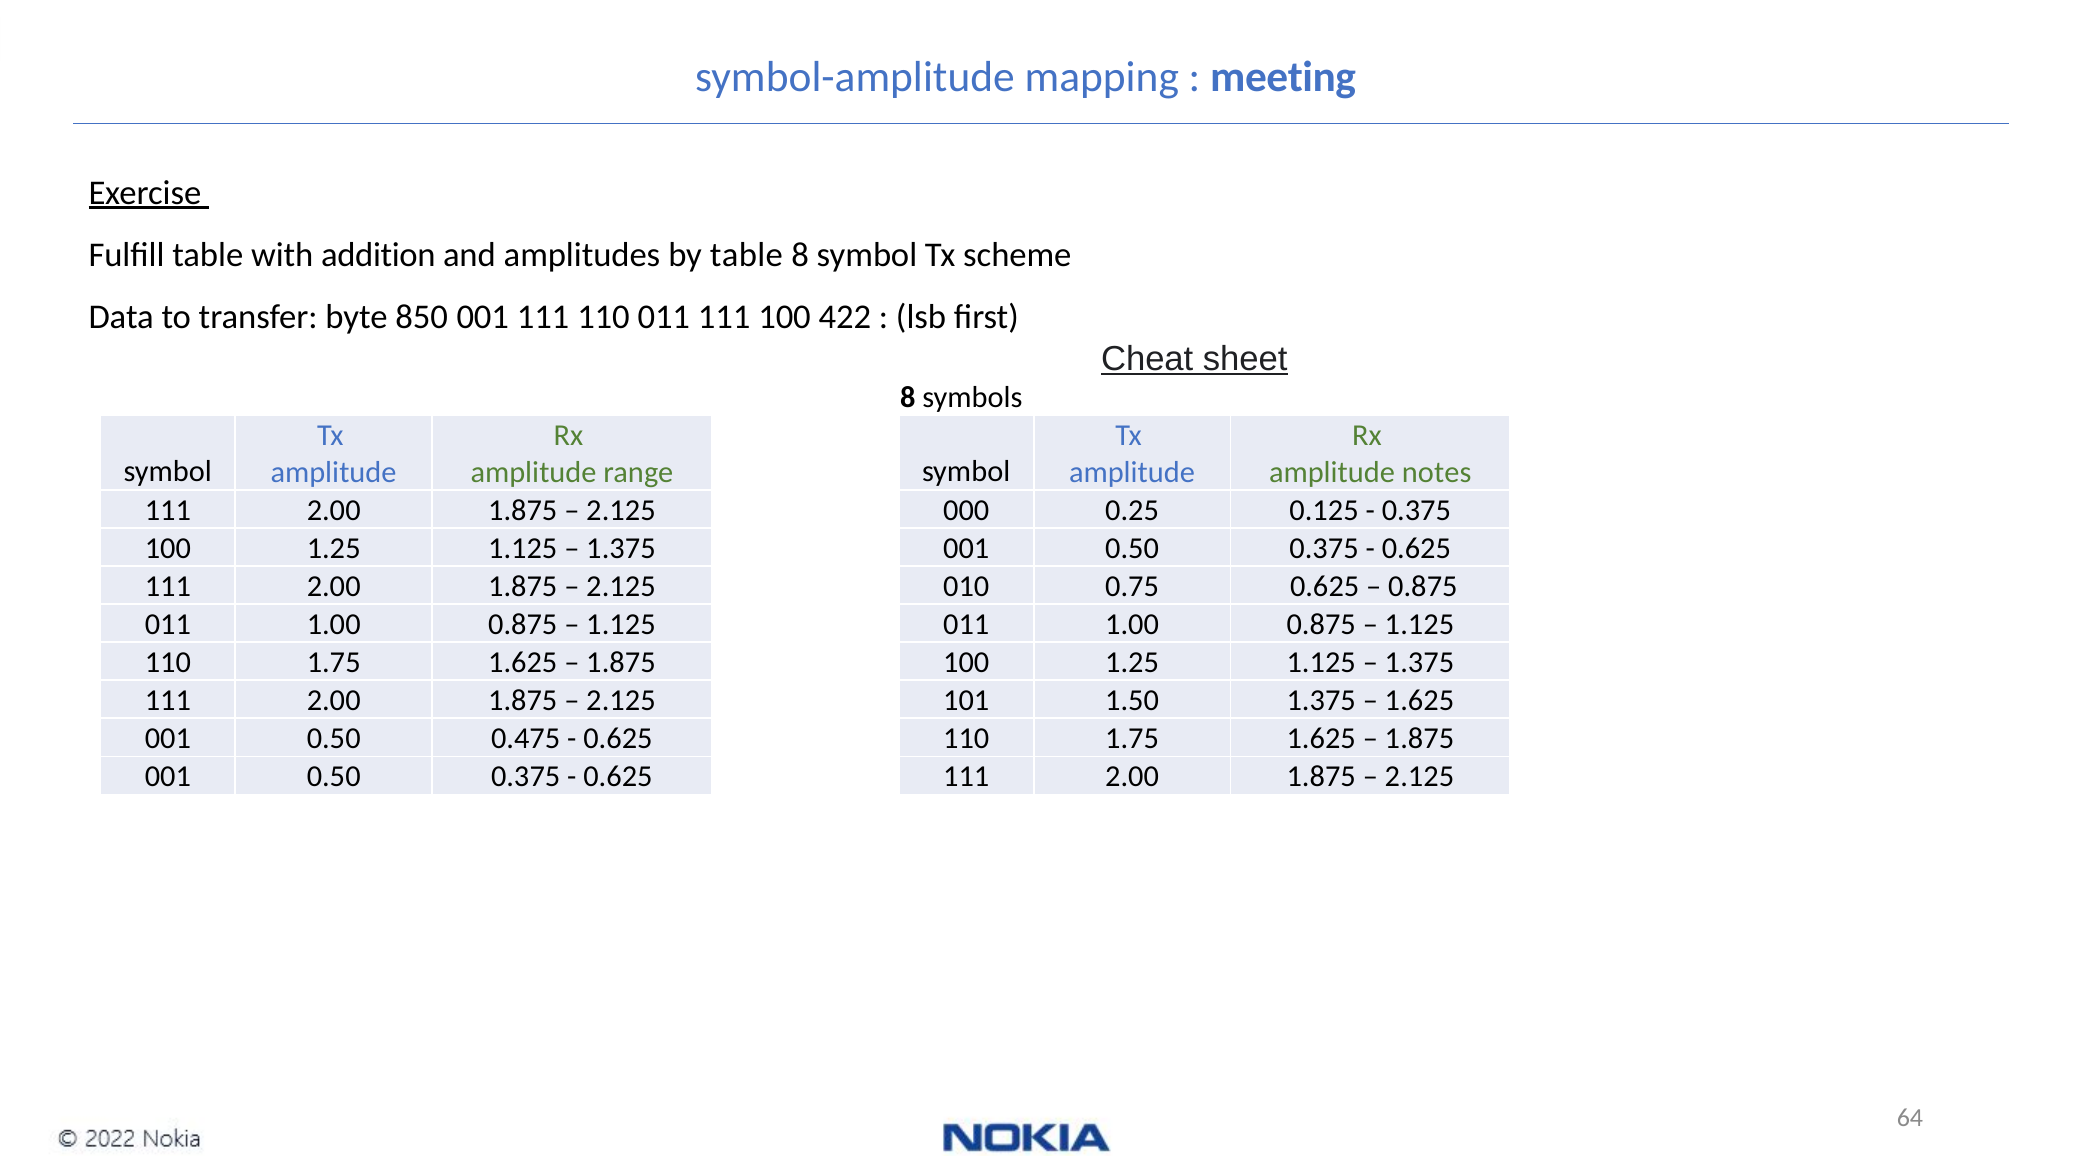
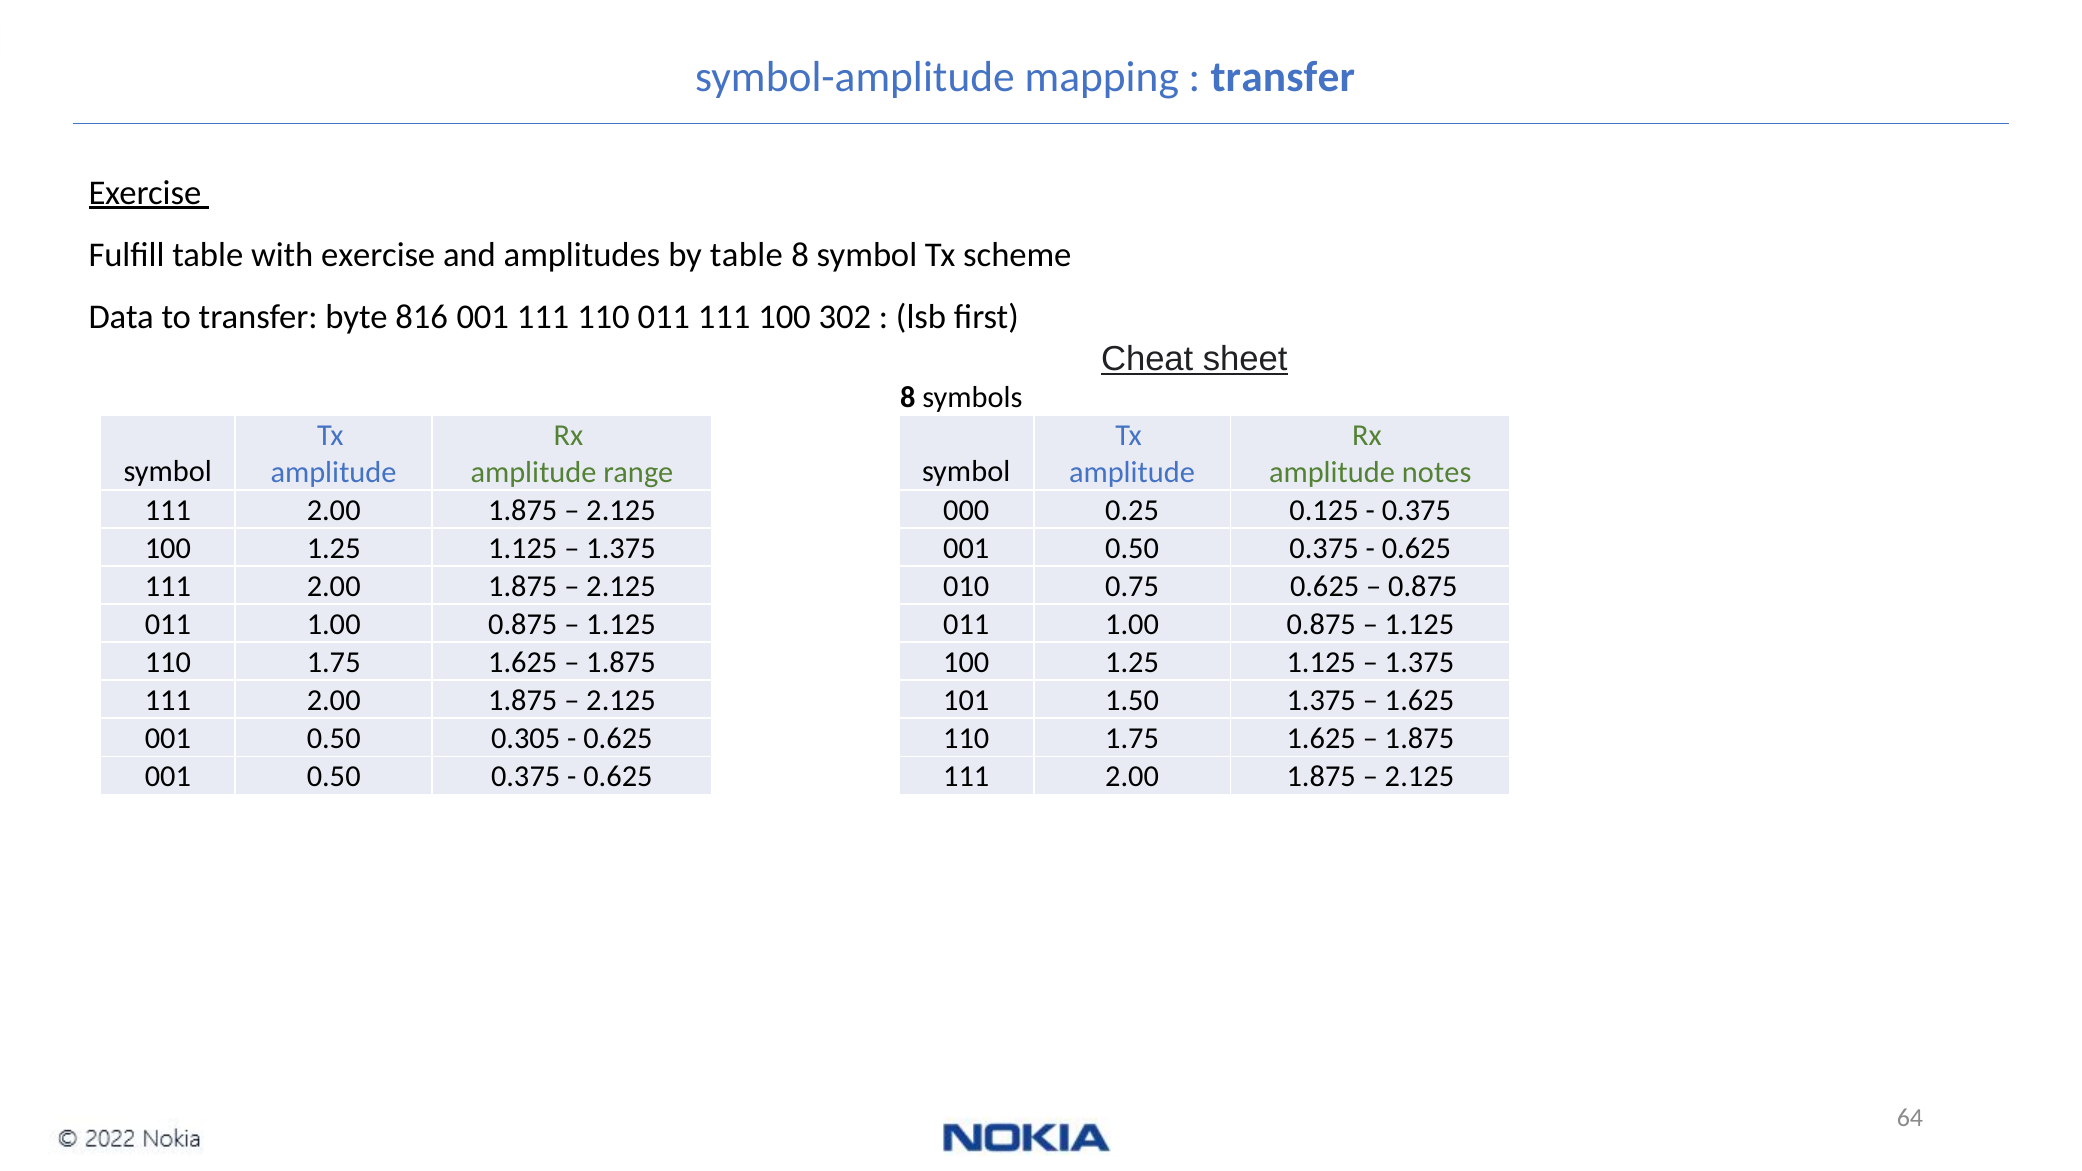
meeting: meeting -> transfer (1283, 77)
with addition: addition -> exercise (378, 255)
850: 850 -> 816 (422, 317)
422: 422 -> 302 (845, 317)
0.475: 0.475 -> 0.305 (526, 739)
